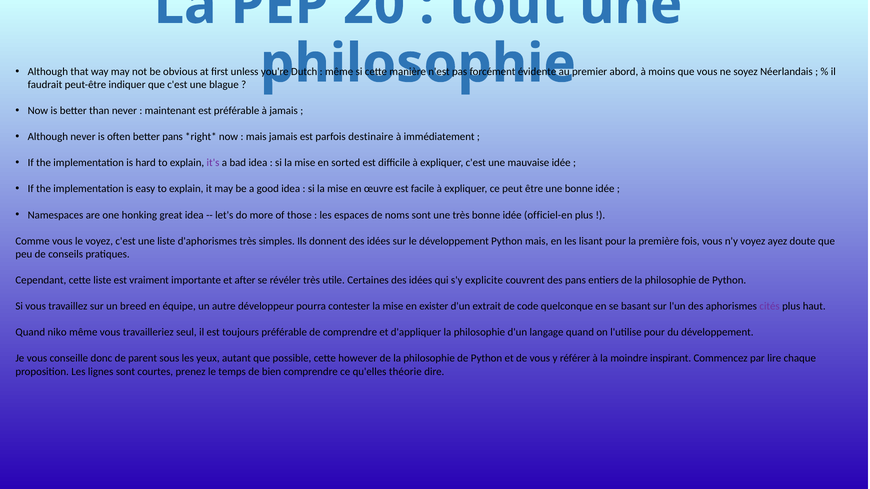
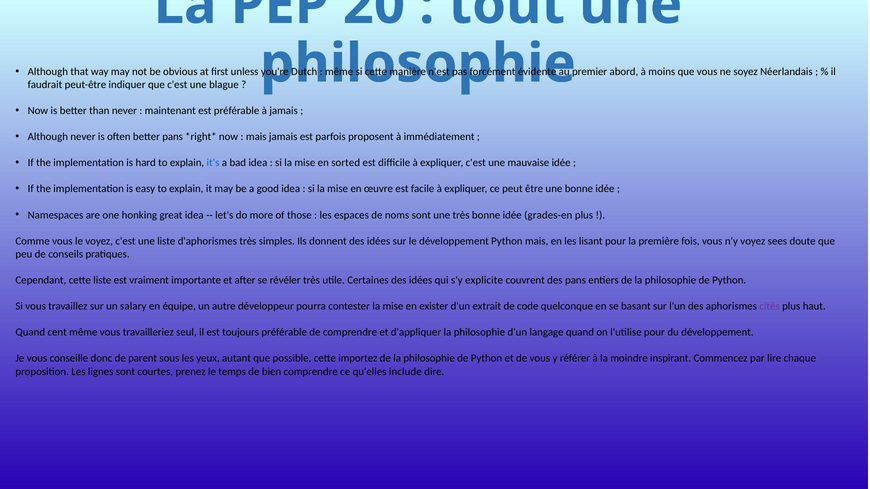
destinaire: destinaire -> proposent (371, 137)
it's colour: purple -> blue (213, 163)
officiel-en: officiel-en -> grades-en (548, 215)
ayez: ayez -> sees (777, 241)
breed: breed -> salary (133, 306)
niko: niko -> cent (57, 333)
however: however -> importez (358, 359)
théorie: théorie -> include (405, 372)
